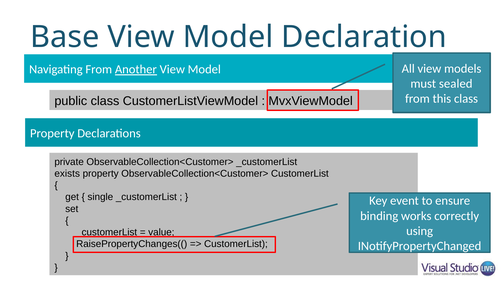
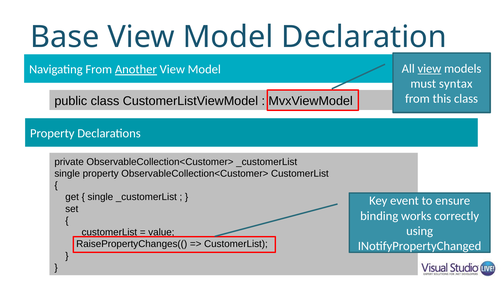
view underline: none -> present (429, 69)
sealed: sealed -> syntax (456, 84)
exists: exists -> single (67, 174)
